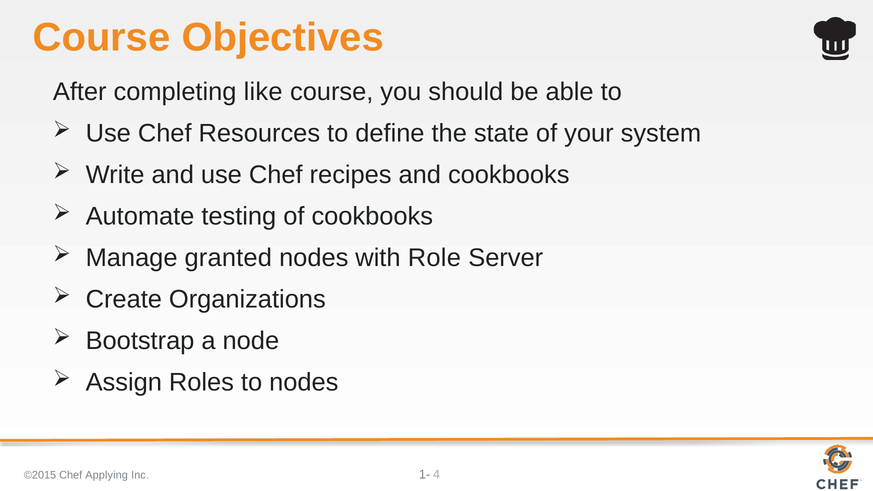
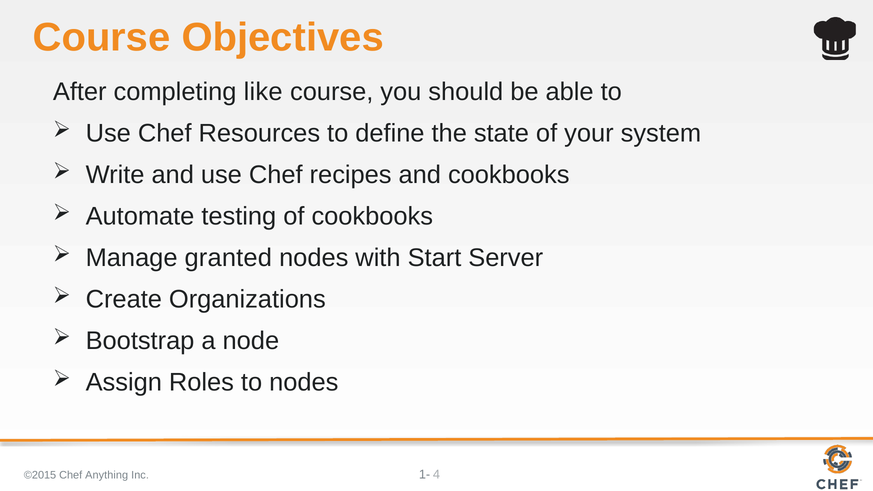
Role: Role -> Start (434, 258)
Applying: Applying -> Anything (107, 475)
